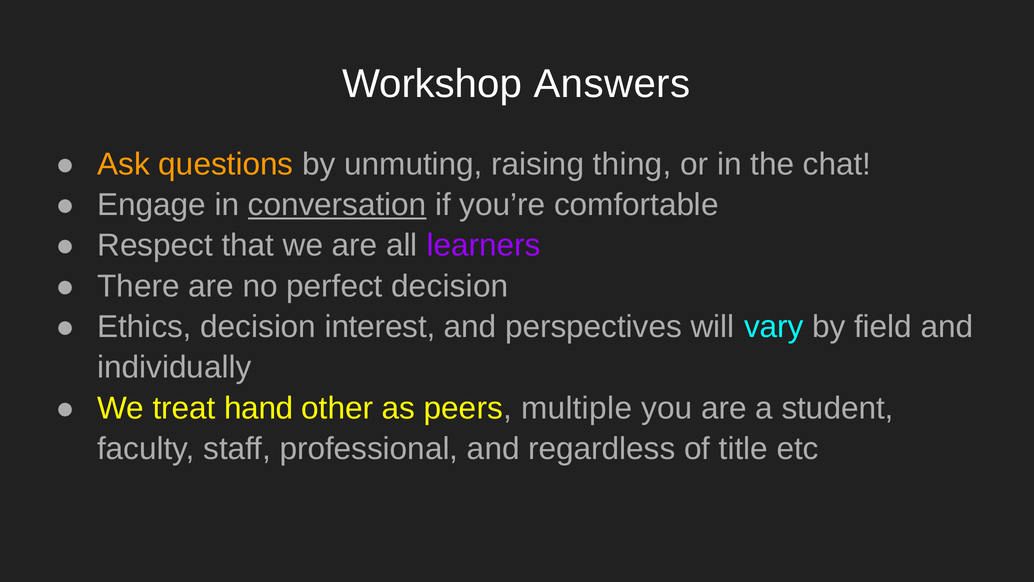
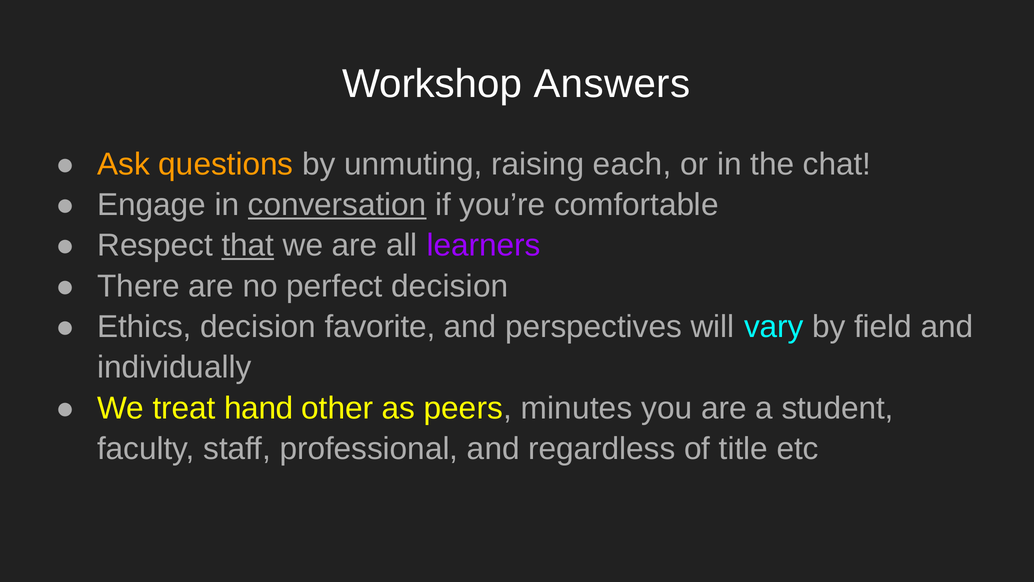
thing: thing -> each (632, 164)
that underline: none -> present (248, 245)
interest: interest -> favorite (380, 327)
multiple: multiple -> minutes (577, 408)
